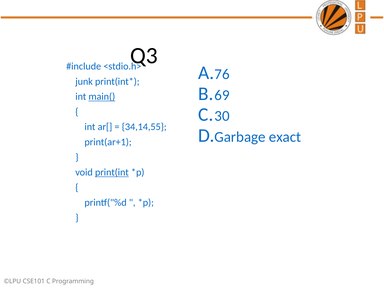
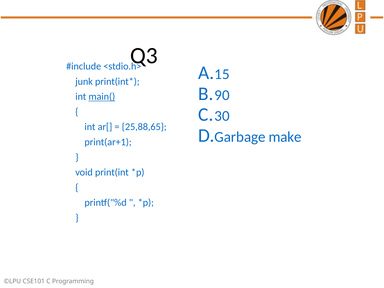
76: 76 -> 15 (222, 74)
69: 69 -> 90 (222, 95)
34,14,55: 34,14,55 -> 25,88,65 (144, 127)
exact: exact -> make (285, 137)
print(int underline: present -> none (112, 172)
